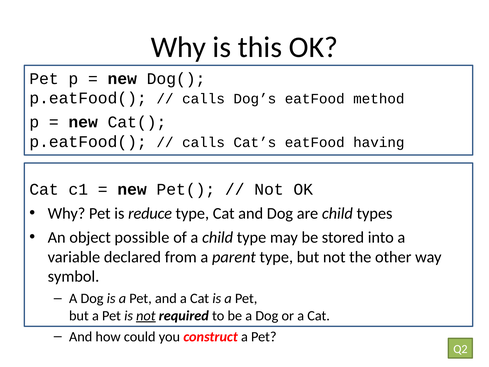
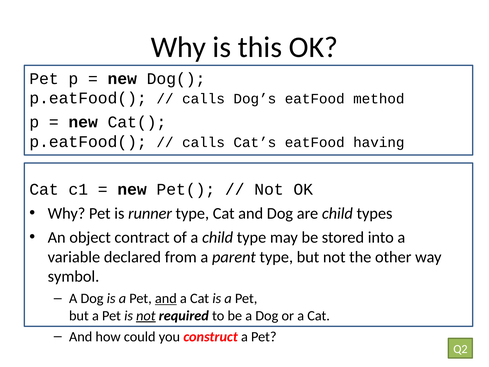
reduce: reduce -> runner (150, 213)
possible: possible -> contract (142, 237)
and underline: none -> present (166, 298)
